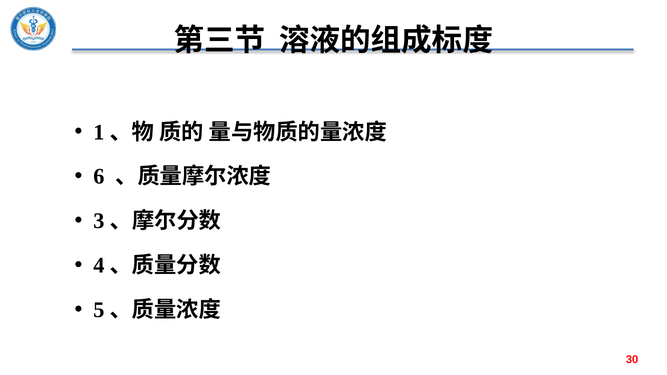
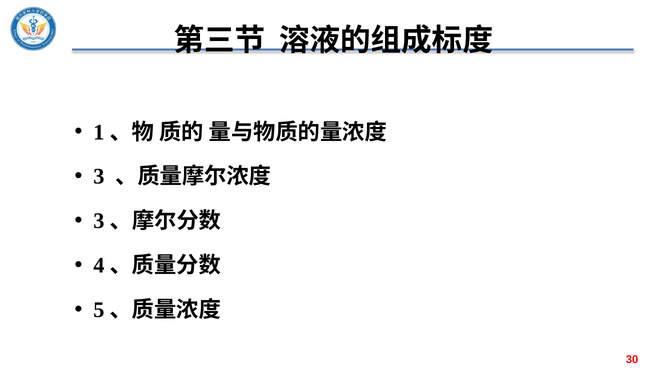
6: 6 -> 3 (99, 177)
